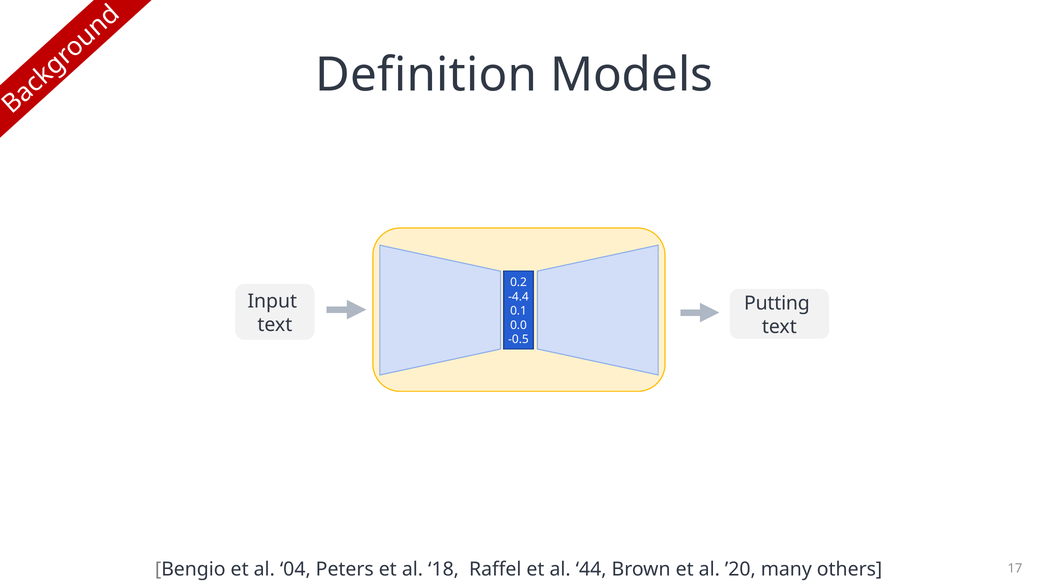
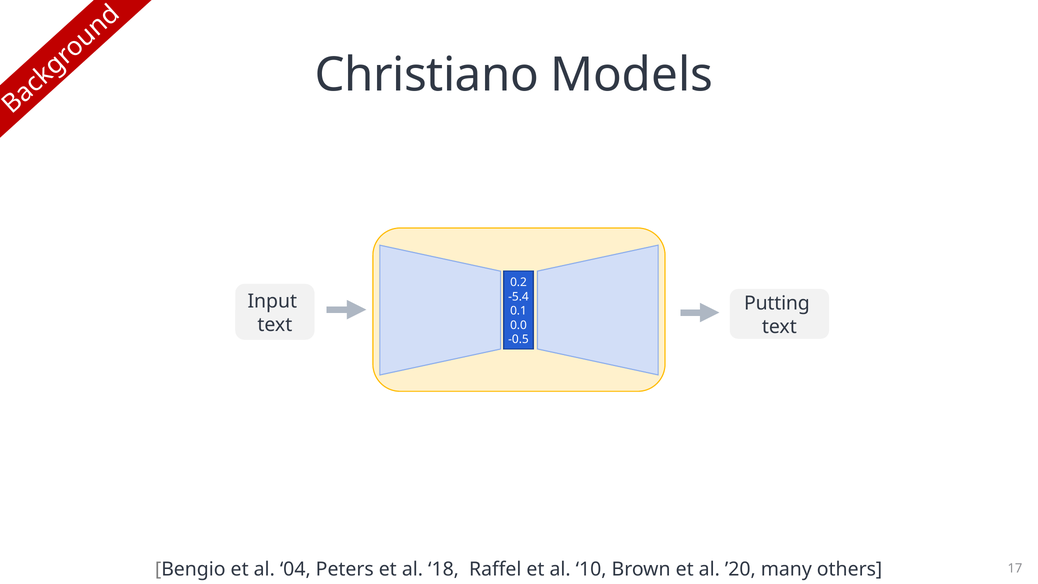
Definition: Definition -> Christiano (427, 75)
-4.4: -4.4 -> -5.4 (518, 297)
44: 44 -> 10 (591, 569)
